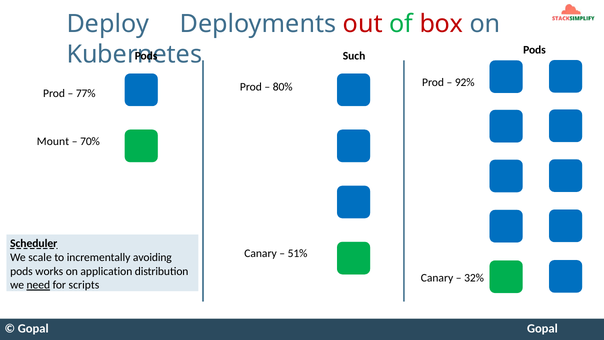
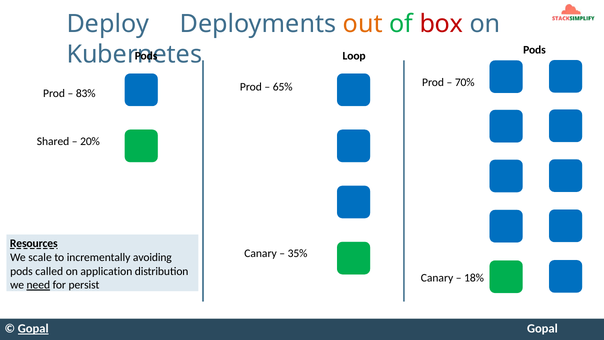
out colour: red -> orange (363, 24)
Such: Such -> Loop (354, 56)
92%: 92% -> 70% (465, 82)
80%: 80% -> 65% (283, 87)
77%: 77% -> 83% (86, 93)
Mount: Mount -> Shared (53, 141)
70%: 70% -> 20% (90, 141)
Scheduler: Scheduler -> Resources (34, 243)
51%: 51% -> 35% (298, 253)
works: works -> called (49, 271)
32%: 32% -> 18% (474, 278)
scripts: scripts -> persist (84, 285)
Gopal underline: none -> present (33, 328)
